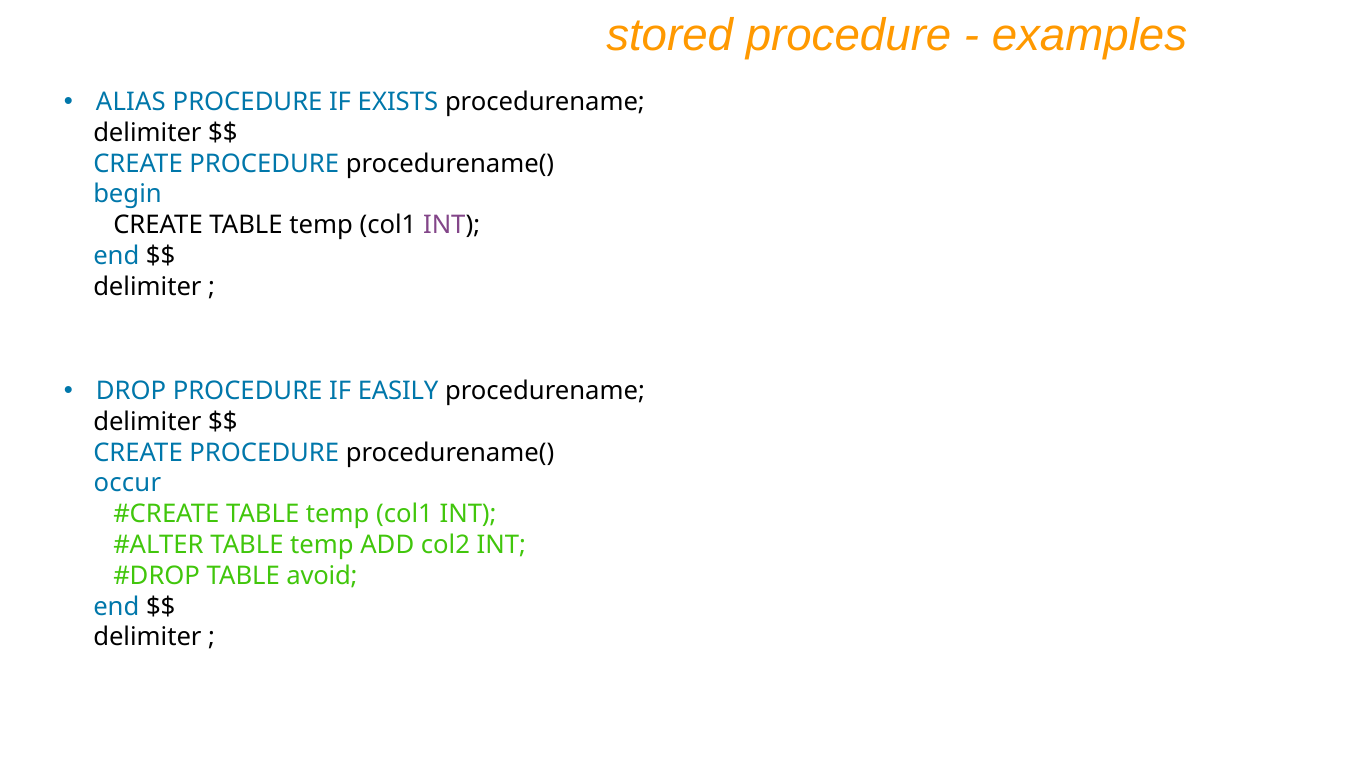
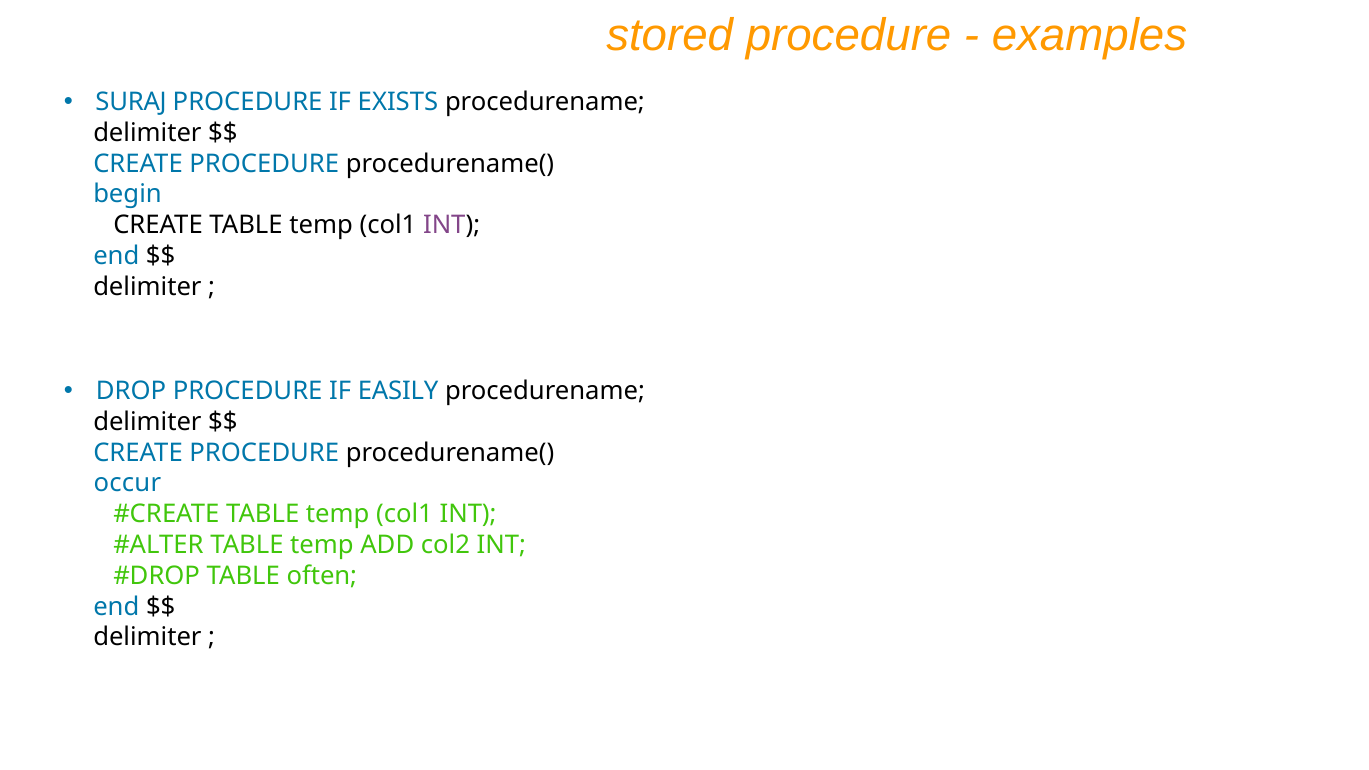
ALIAS: ALIAS -> SURAJ (131, 102)
avoid: avoid -> often (322, 576)
